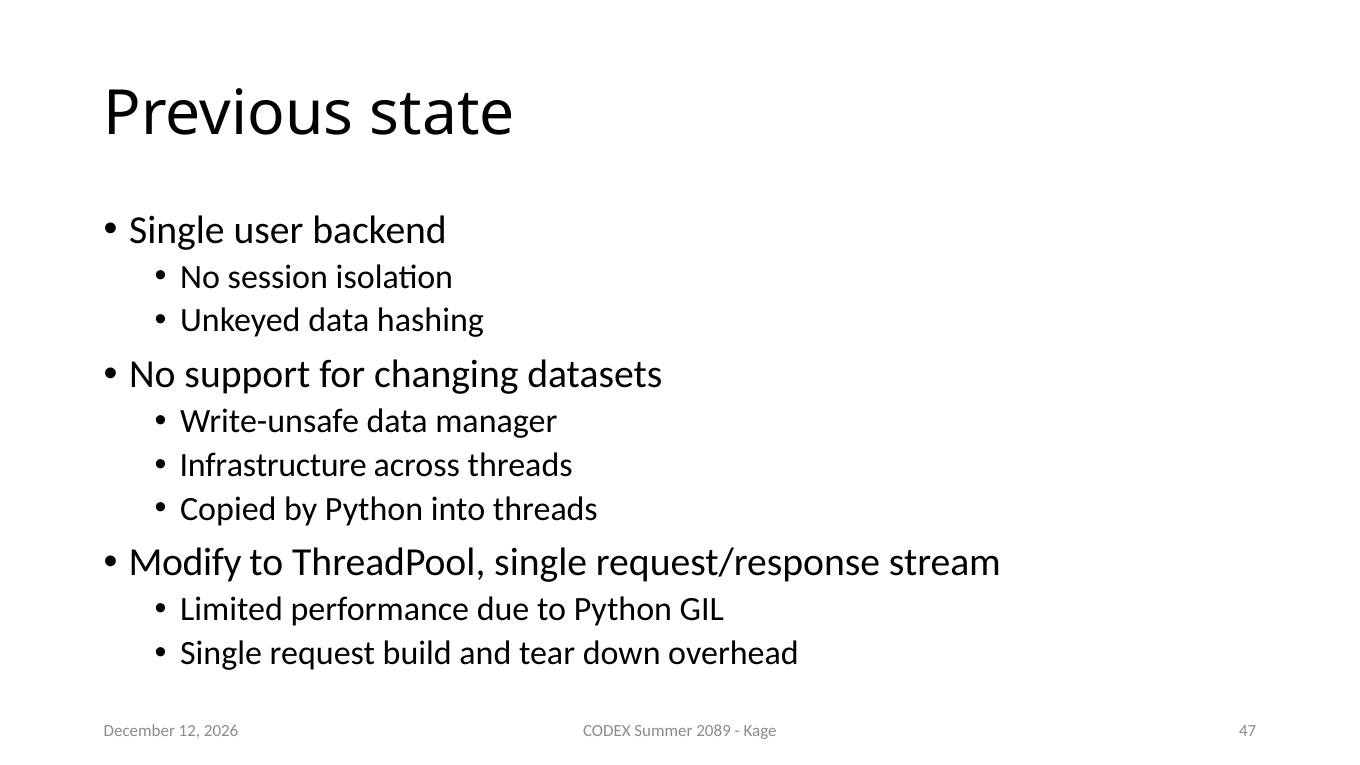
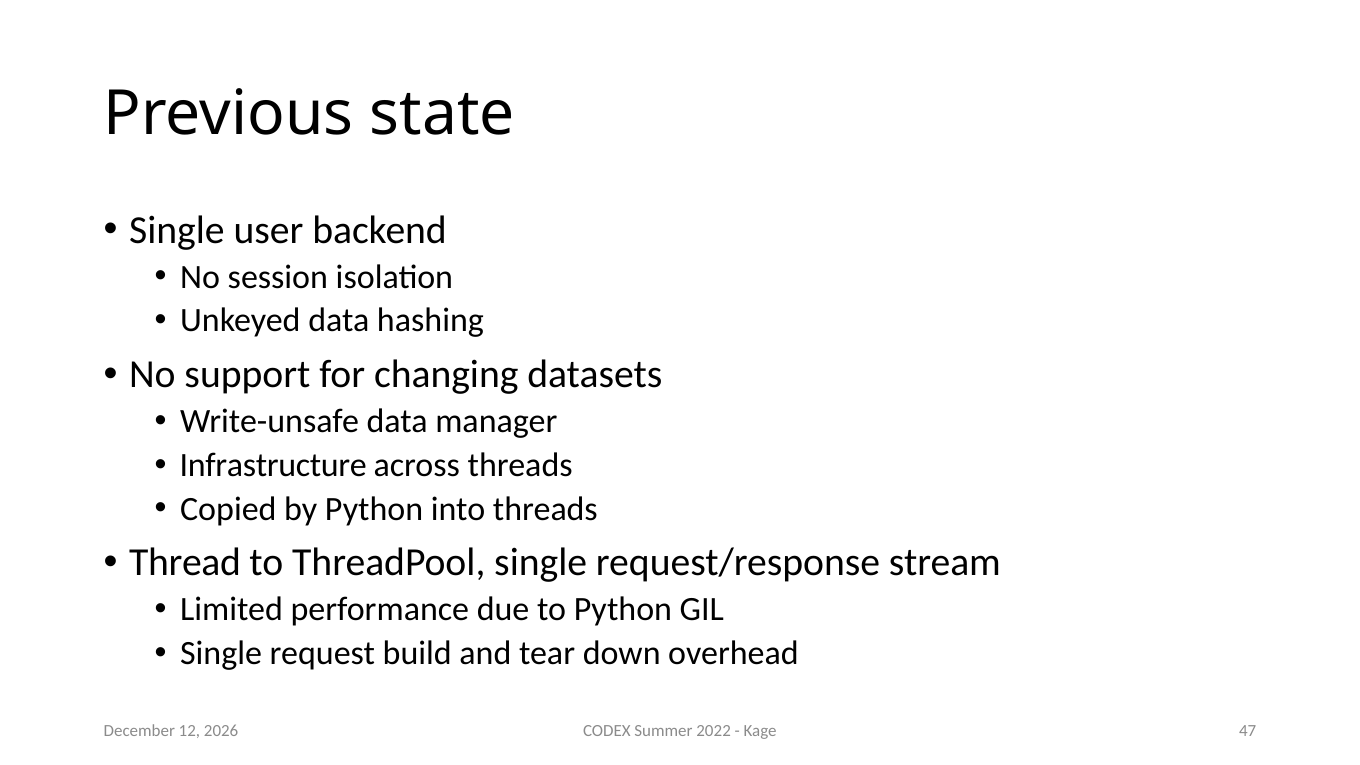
Modify: Modify -> Thread (185, 563)
2089: 2089 -> 2022 (714, 730)
